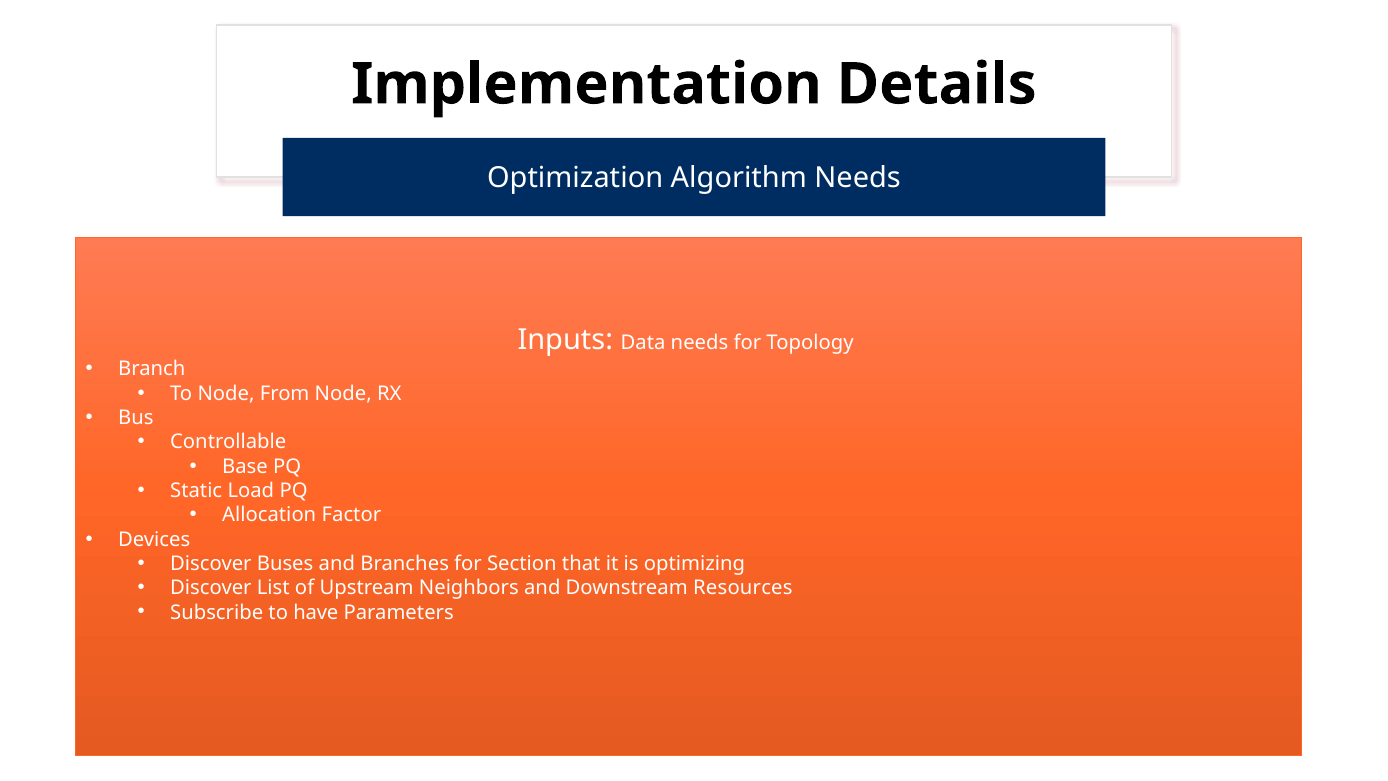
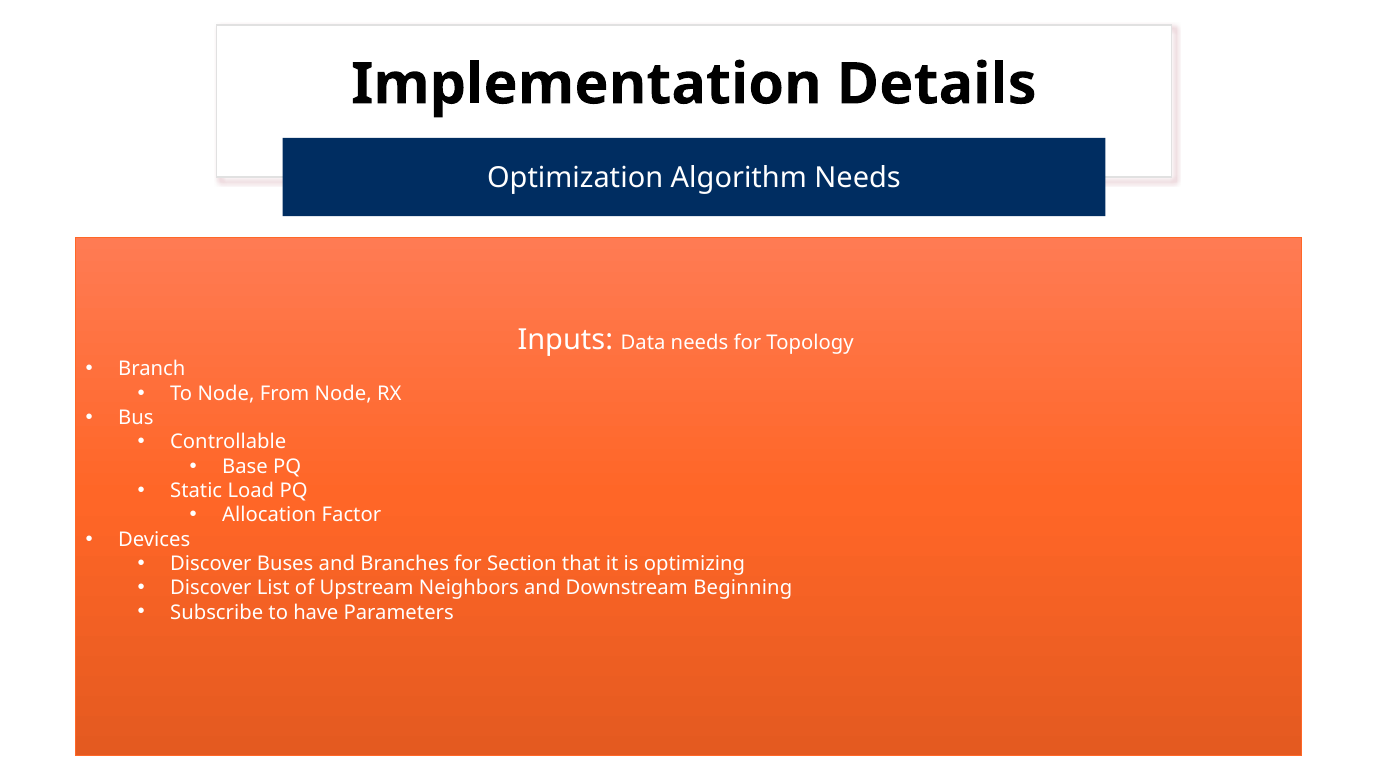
Resources: Resources -> Beginning (743, 588)
